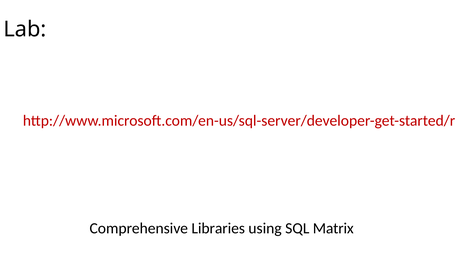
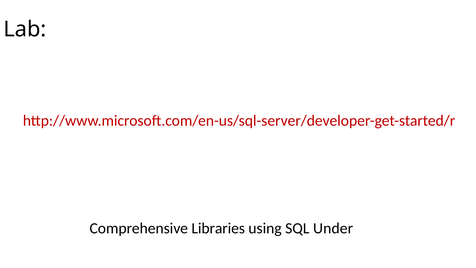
Matrix: Matrix -> Under (333, 228)
